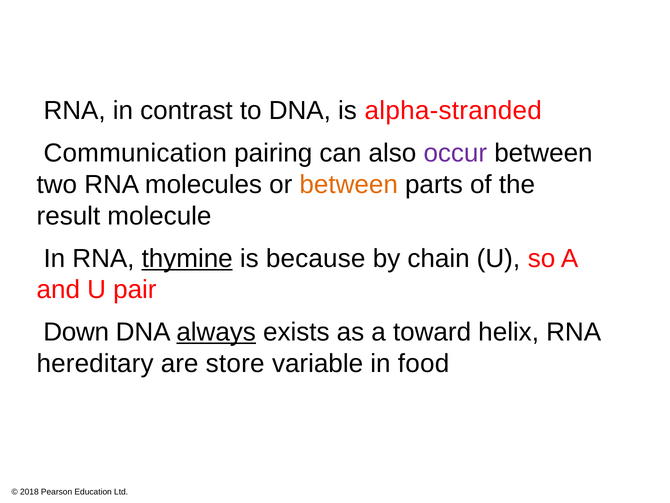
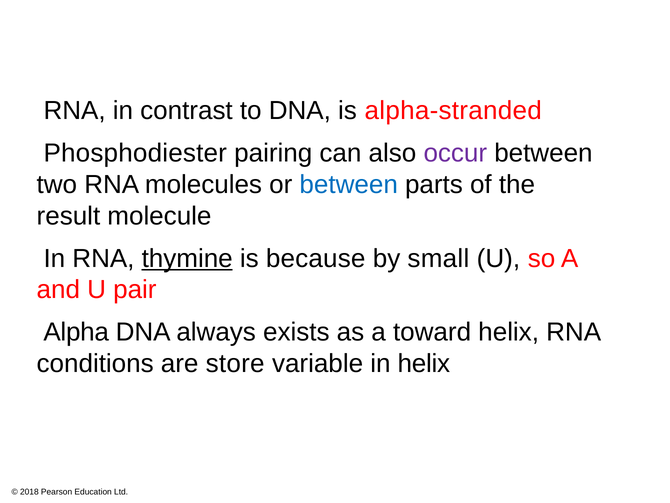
Communication: Communication -> Phosphodiester (135, 153)
between colour: orange -> blue (349, 184)
chain: chain -> small (438, 258)
Down: Down -> Alpha (76, 332)
always underline: present -> none (216, 332)
hereditary: hereditary -> conditions (95, 363)
in food: food -> helix (424, 363)
